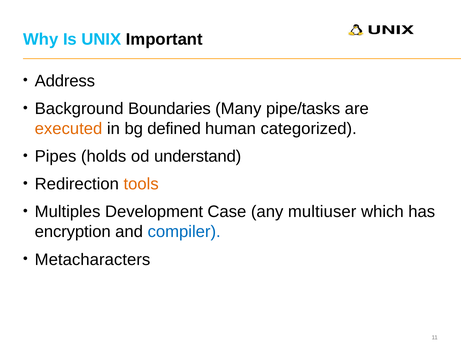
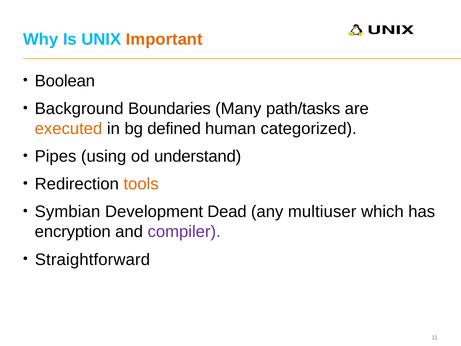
Important colour: black -> orange (164, 39)
Address: Address -> Boolean (65, 81)
pipe/tasks: pipe/tasks -> path/tasks (303, 109)
holds: holds -> using (104, 156)
Multiples: Multiples -> Symbian (68, 212)
Case: Case -> Dead (227, 212)
compiler colour: blue -> purple (184, 232)
Metacharacters: Metacharacters -> Straightforward (92, 259)
